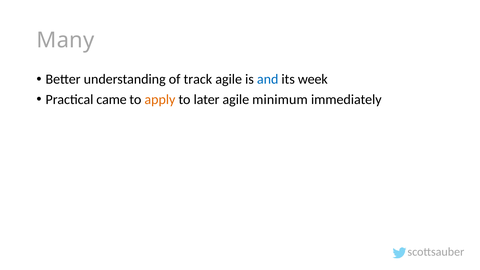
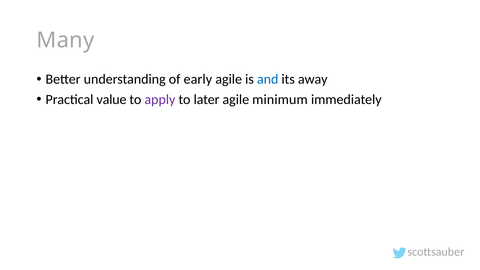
track: track -> early (198, 79)
week: week -> away (313, 79)
came: came -> value (112, 99)
apply colour: orange -> purple (160, 99)
